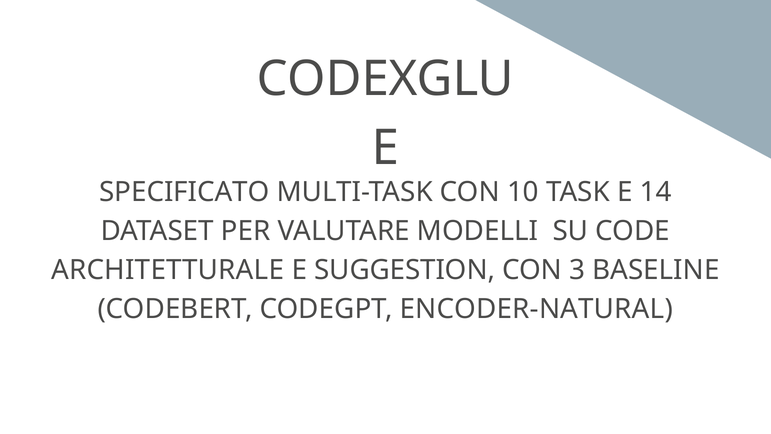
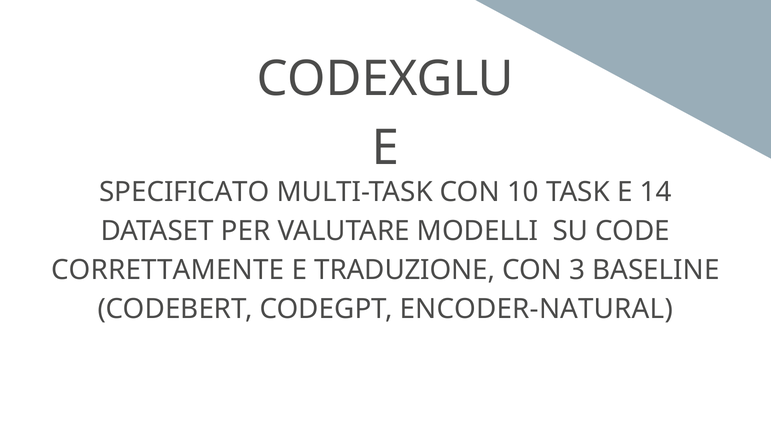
ARCHITETTURALE: ARCHITETTURALE -> CORRETTAMENTE (168, 270)
SUGGESTION: SUGGESTION -> TRADUZIONE (405, 270)
